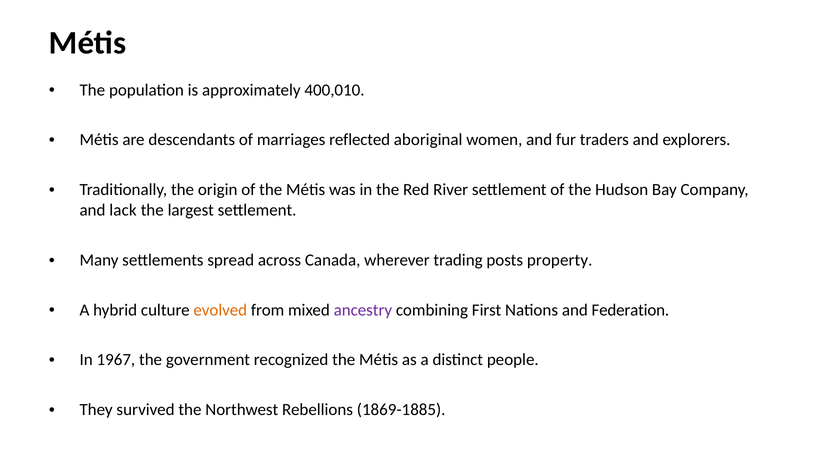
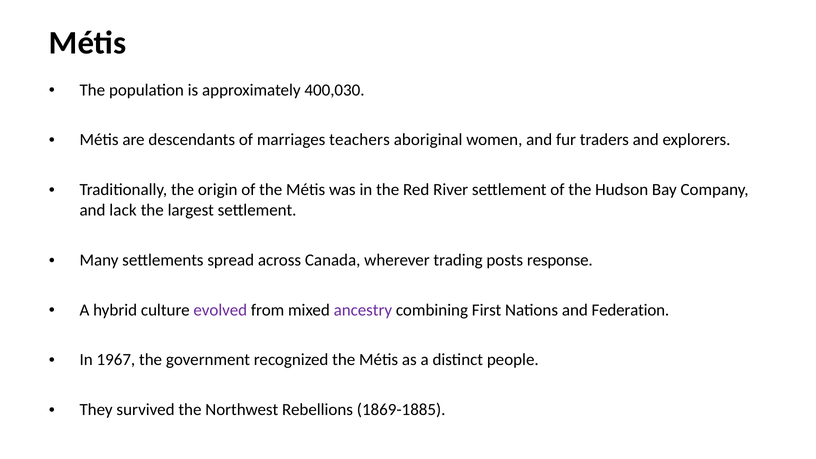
400,010: 400,010 -> 400,030 (335, 90)
reflected: reflected -> teachers (359, 140)
property: property -> response (560, 260)
evolved colour: orange -> purple (220, 310)
